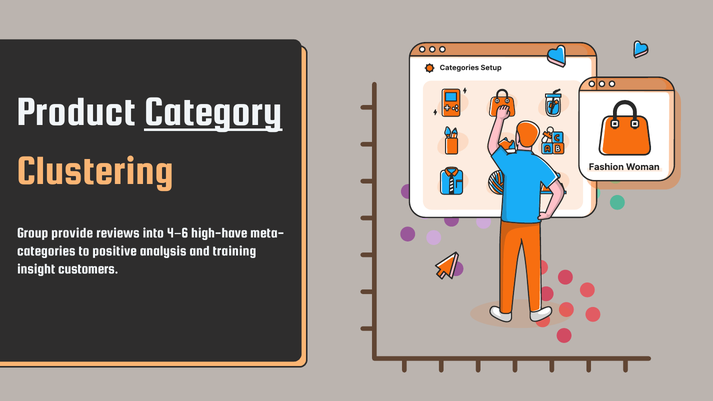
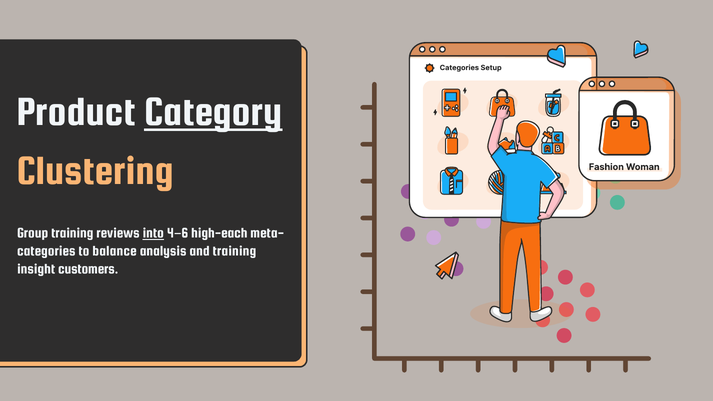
Group provide: provide -> training (72, 233)
into underline: none -> present (153, 233)
high-have: high-have -> high-each (219, 233)
positive: positive -> balance (115, 251)
